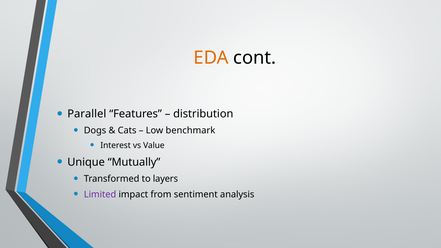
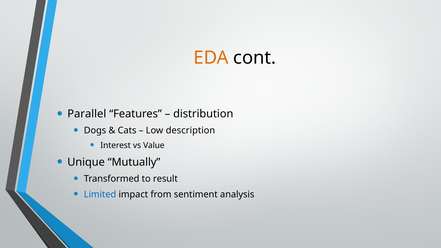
benchmark: benchmark -> description (190, 131)
layers: layers -> result (165, 179)
Limited colour: purple -> blue (100, 194)
